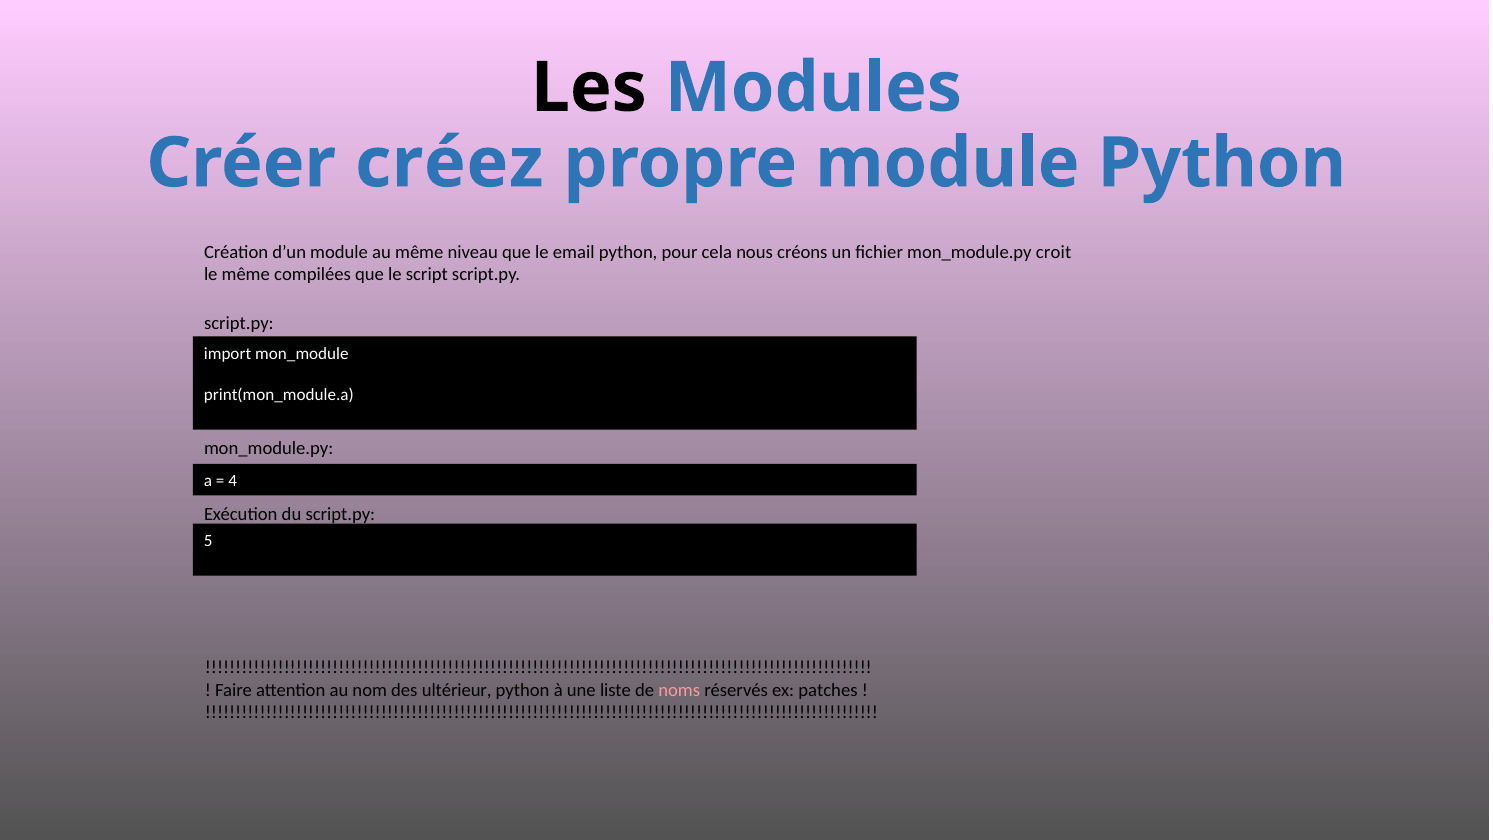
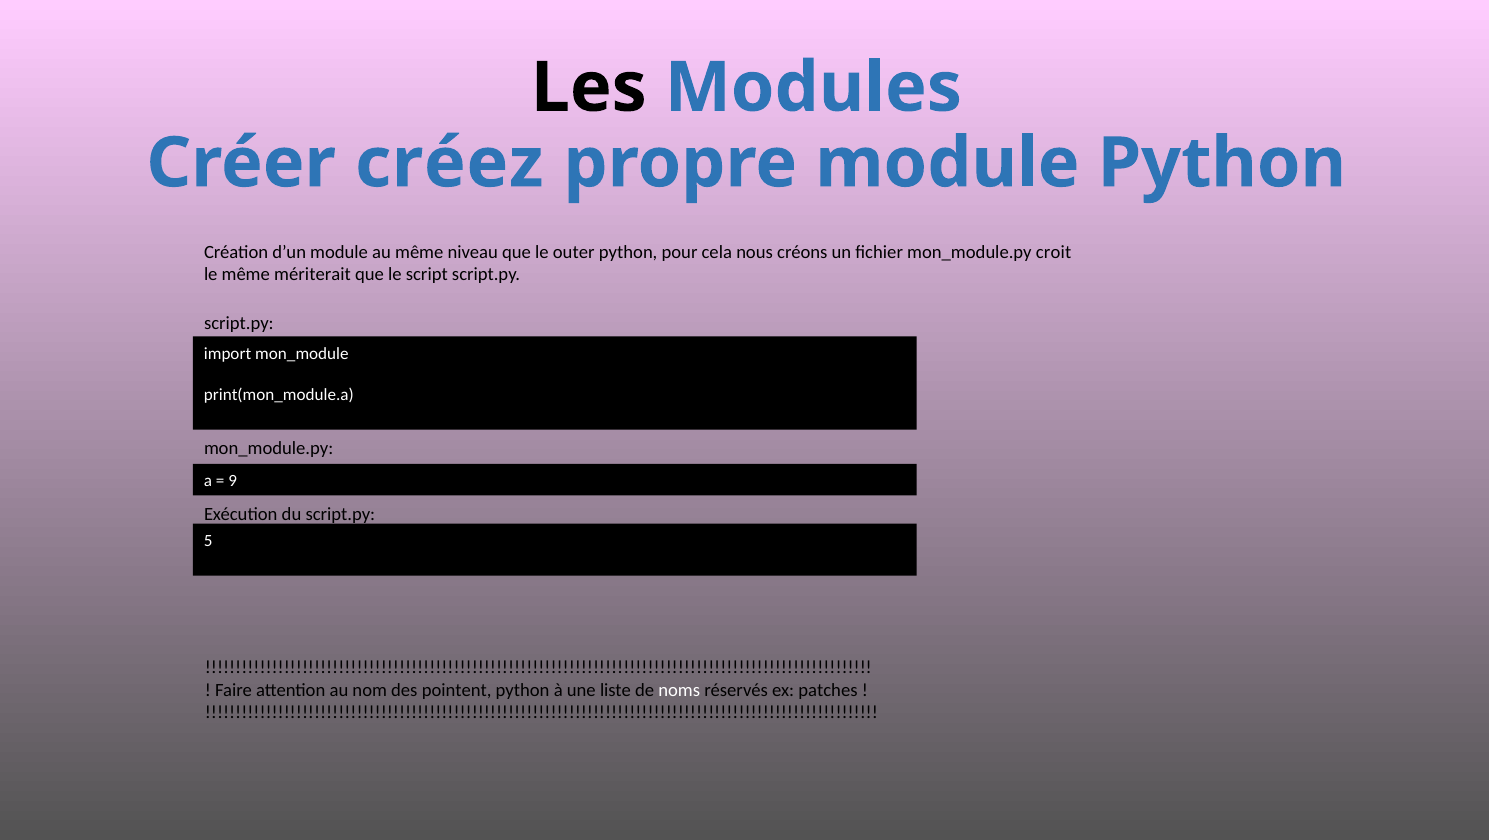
email: email -> outer (574, 252)
compilées: compilées -> mériterait (313, 274)
4: 4 -> 9 (233, 481)
ultérieur: ultérieur -> pointent (457, 690)
noms colour: pink -> white (679, 690)
